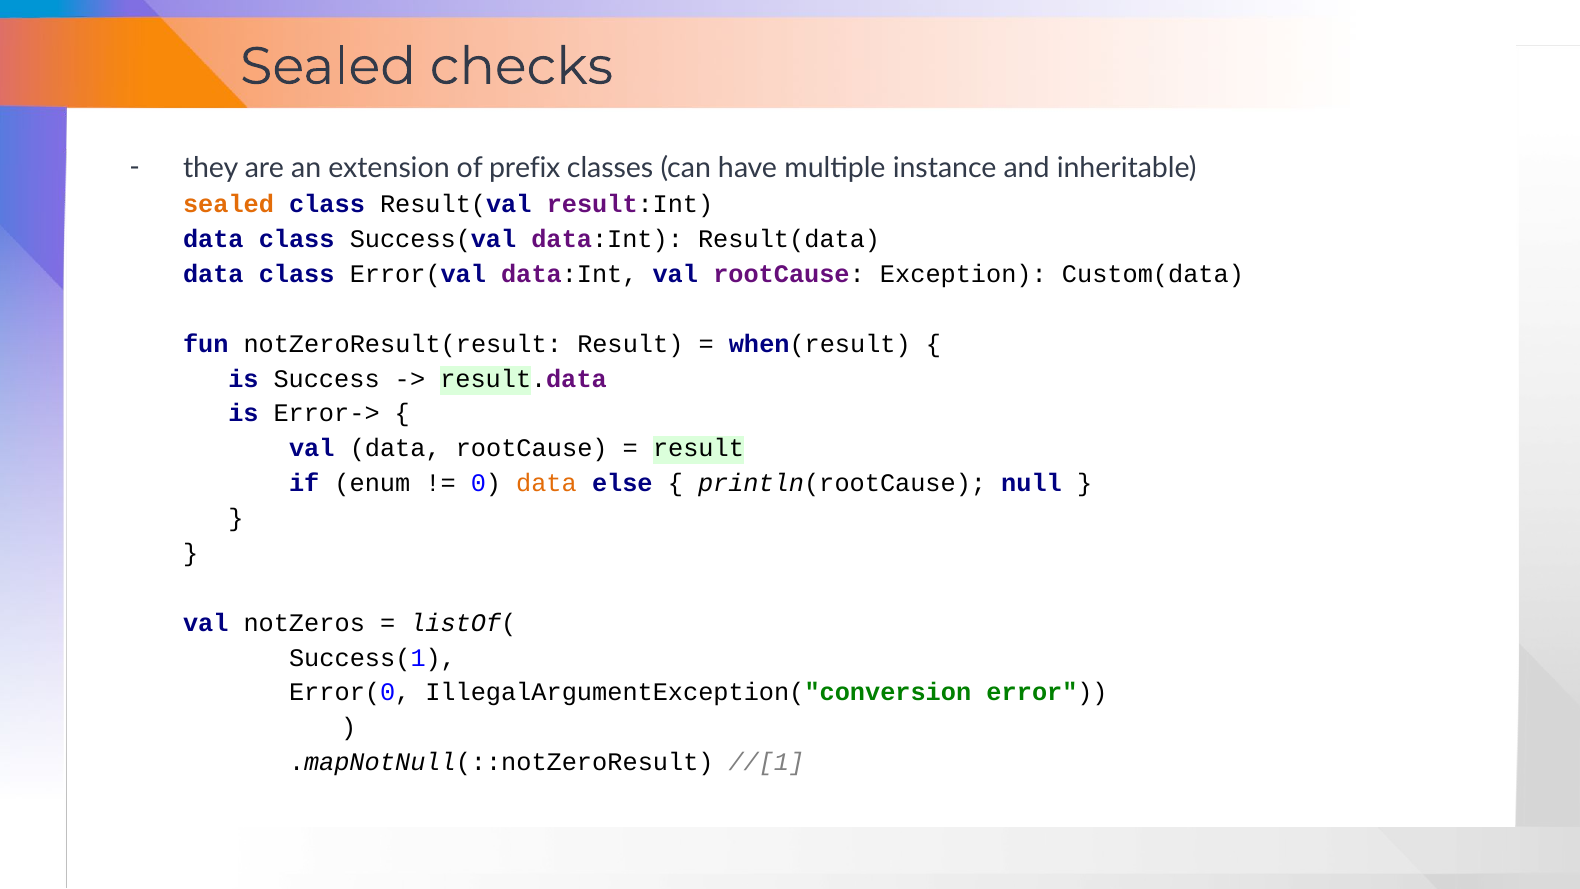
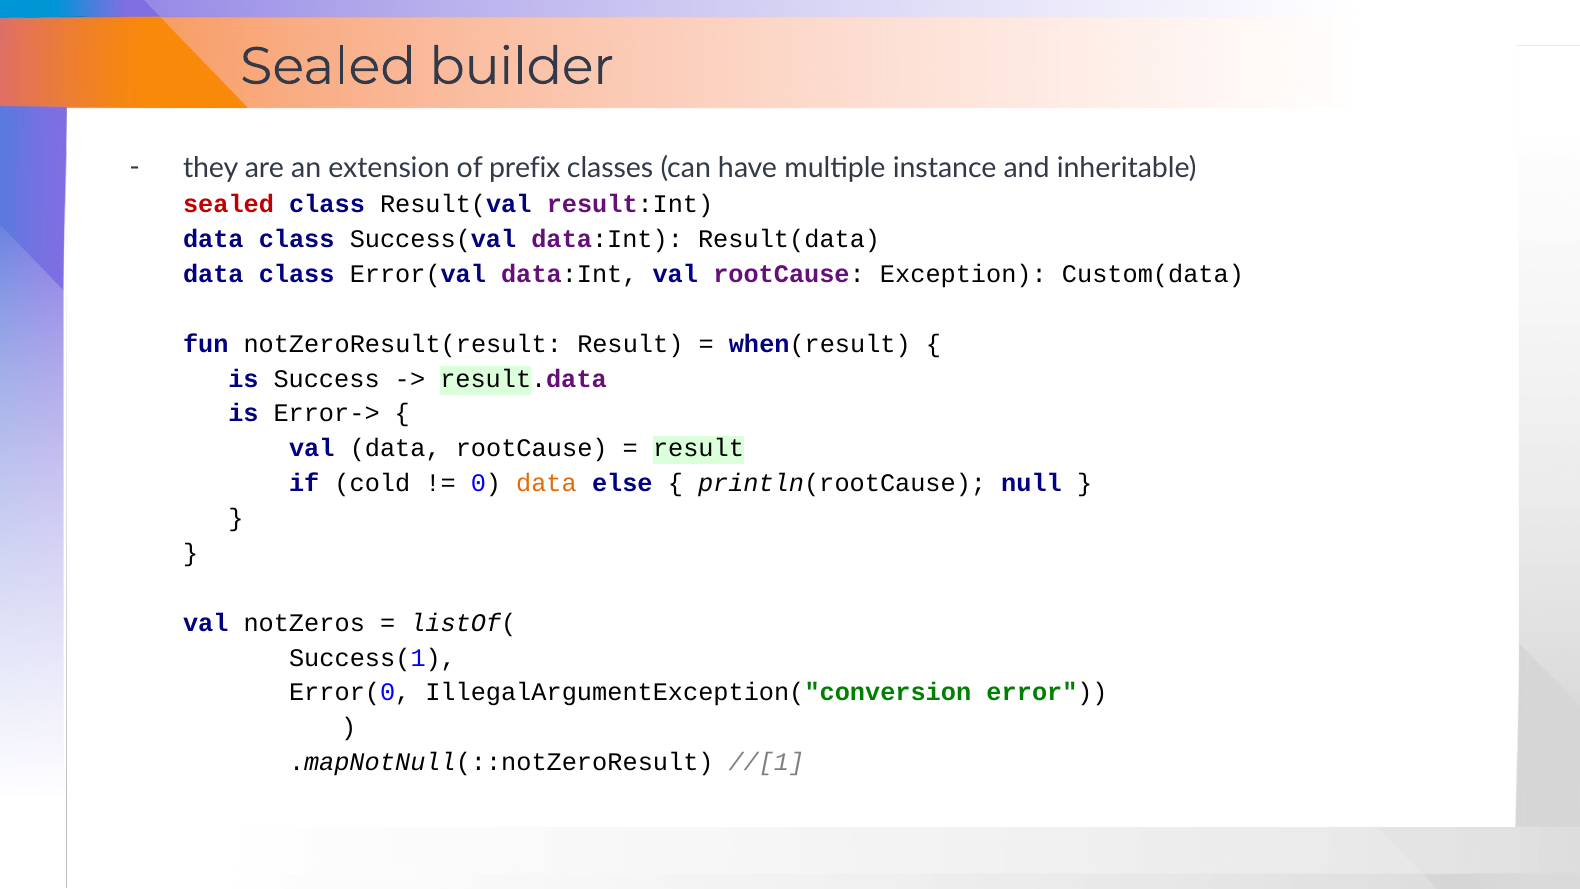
checks: checks -> builder (522, 66)
sealed colour: orange -> red (229, 204)
enum: enum -> cold (372, 483)
